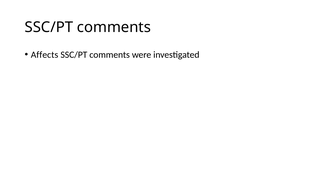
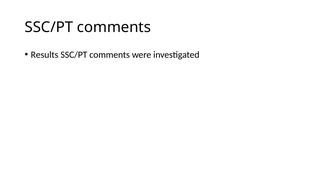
Affects: Affects -> Results (45, 55)
